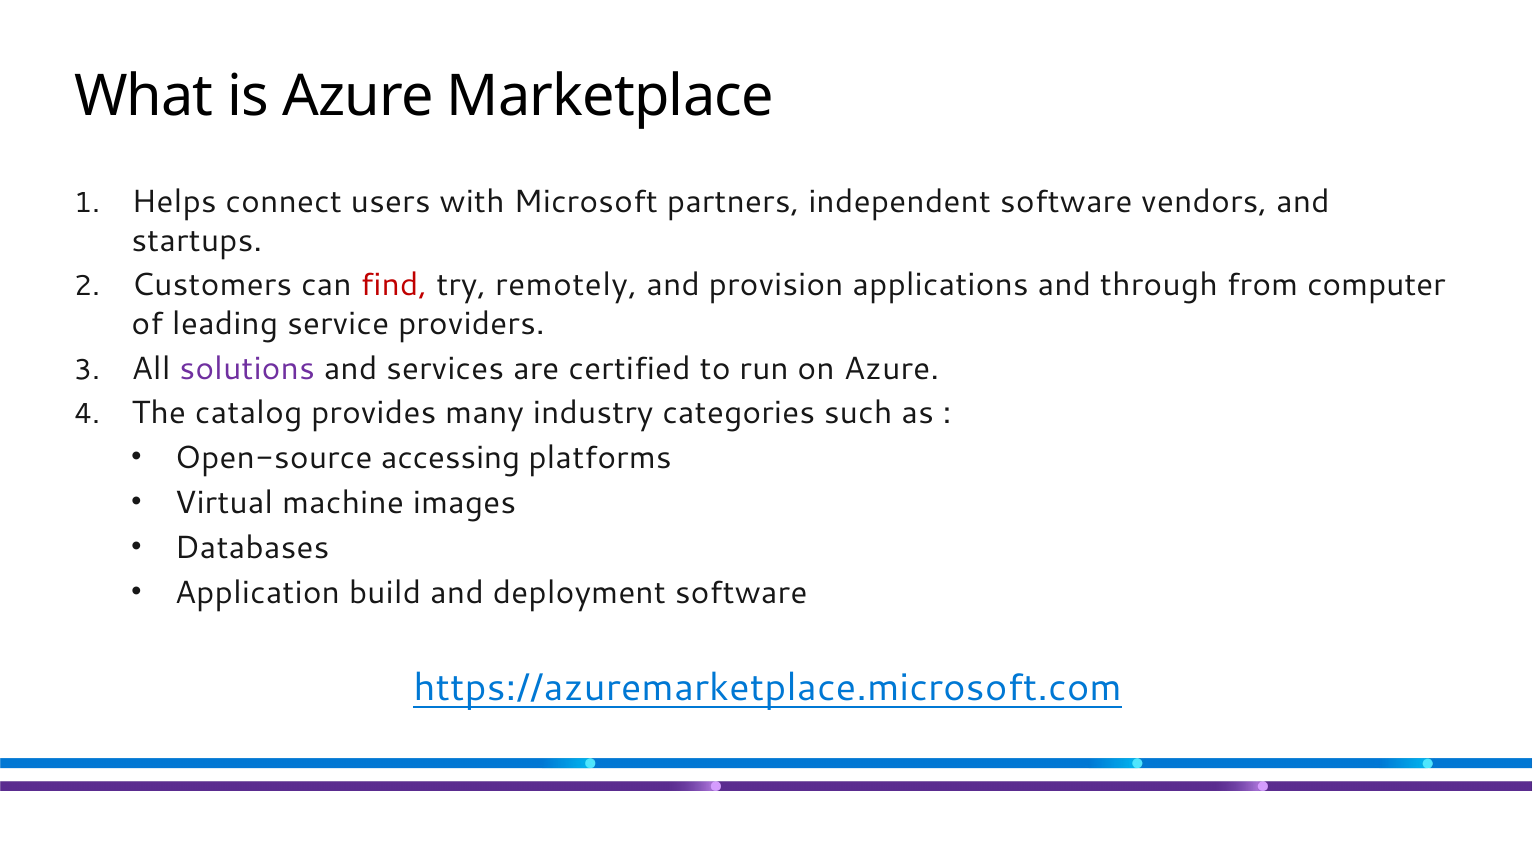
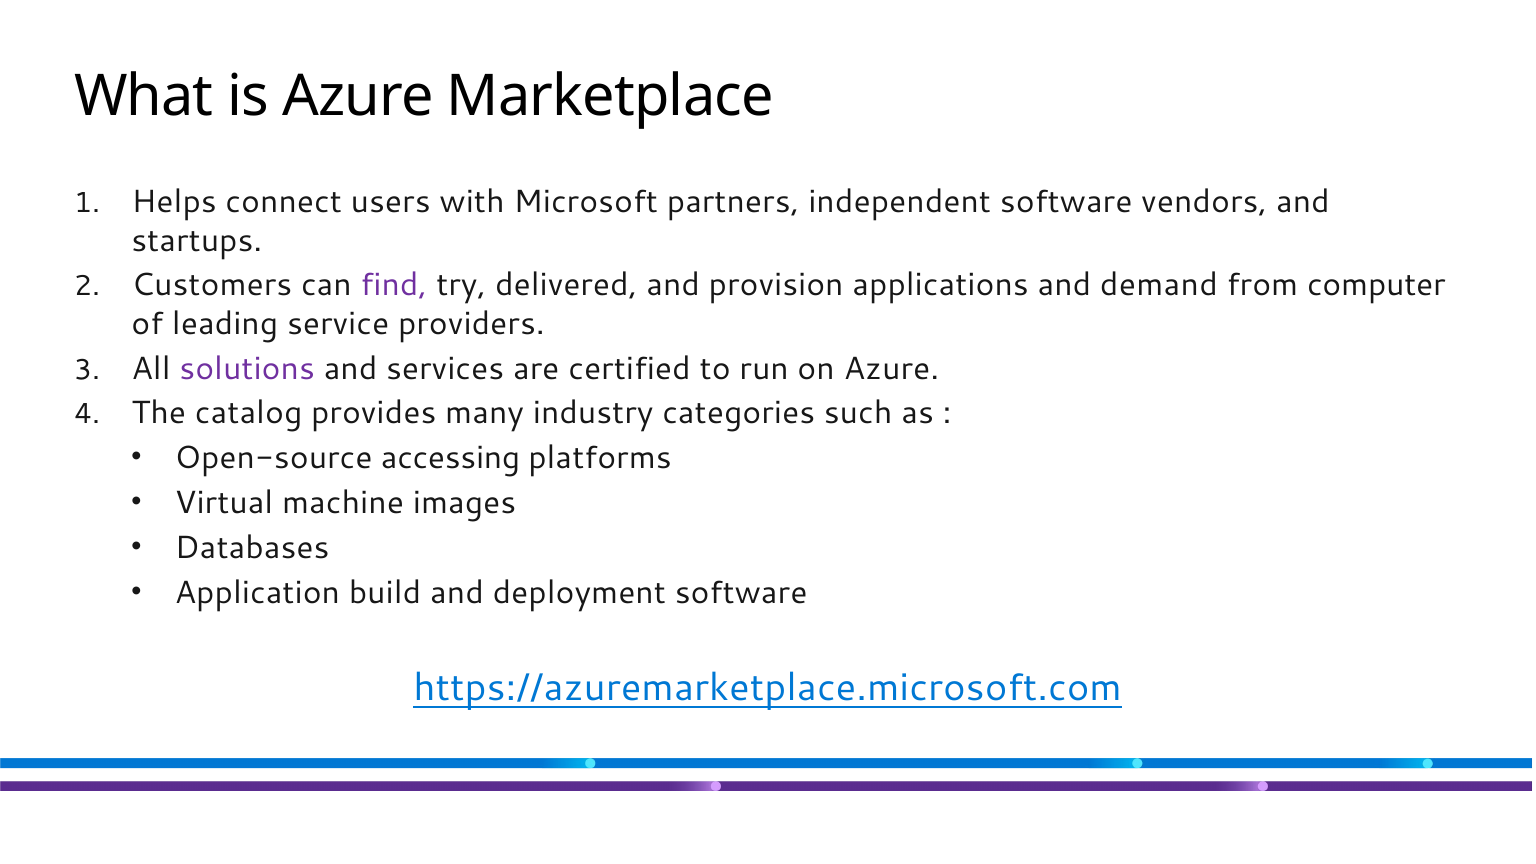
find colour: red -> purple (394, 285)
remotely: remotely -> delivered (566, 285)
through: through -> demand (1159, 285)
